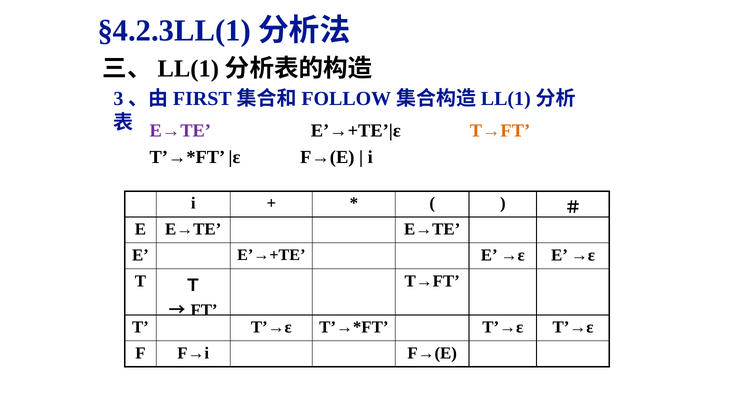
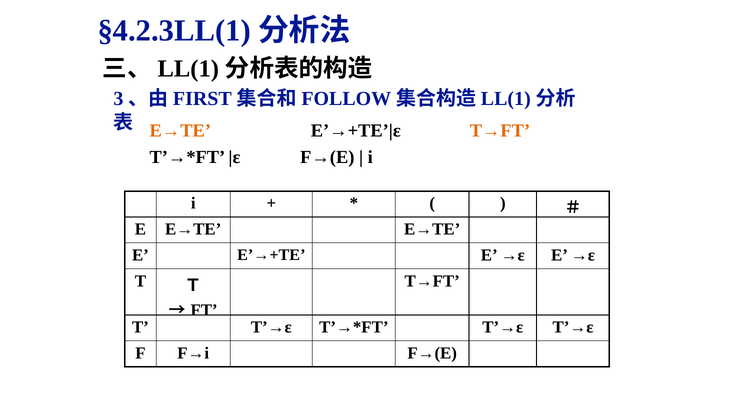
E→TE colour: purple -> orange (180, 131)
